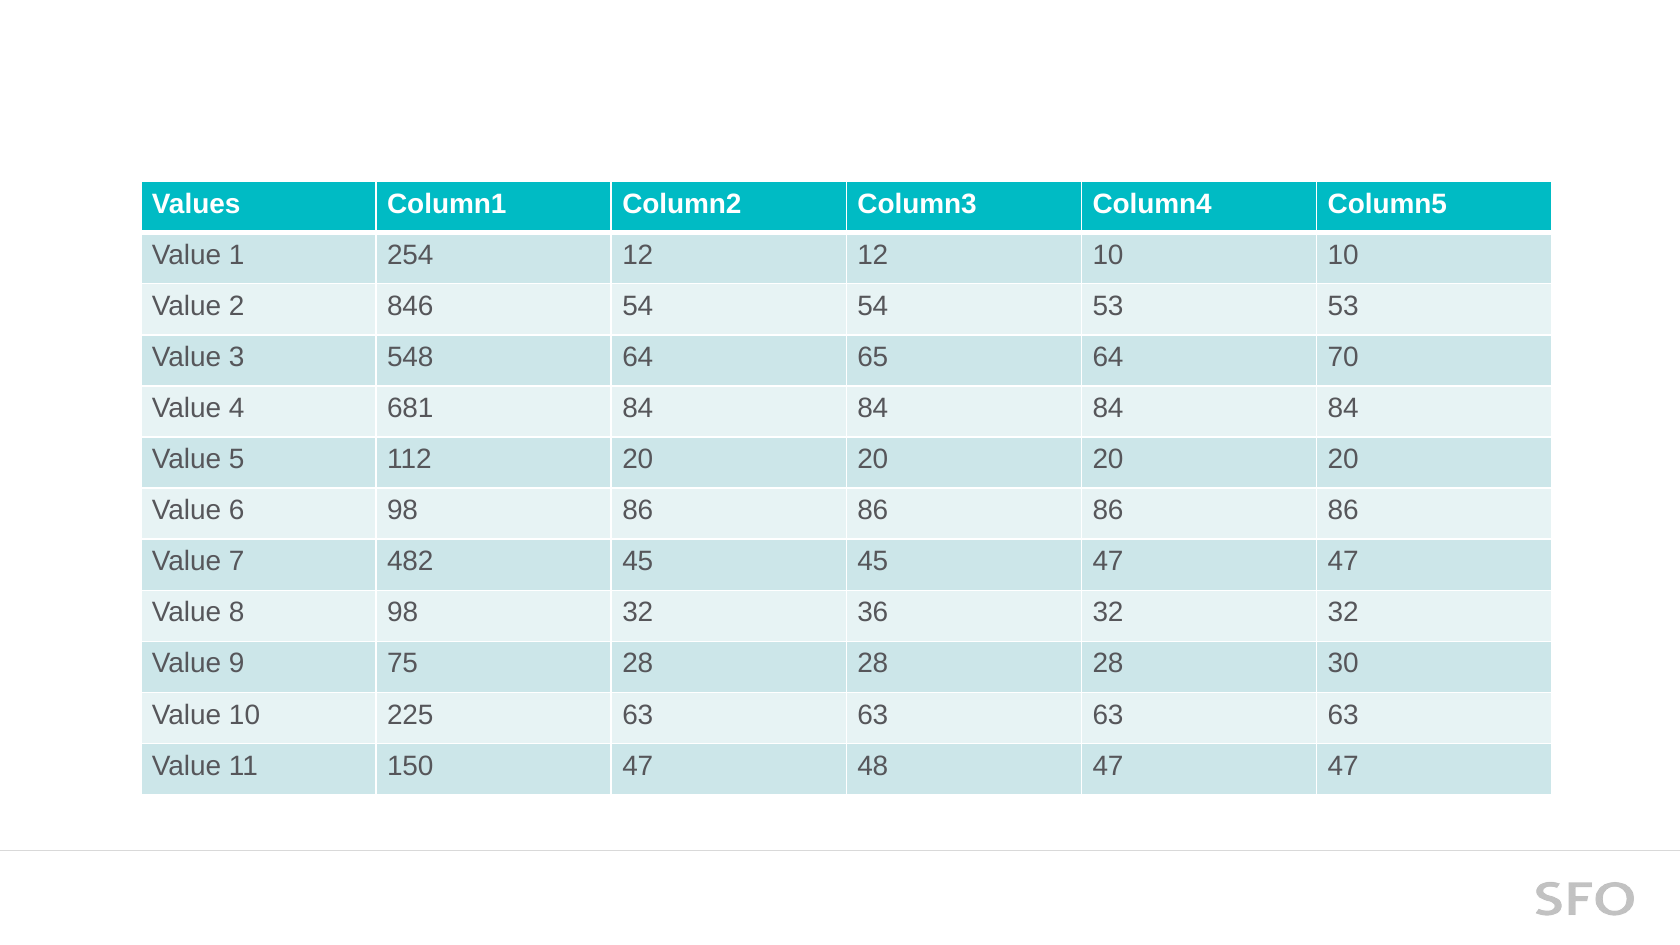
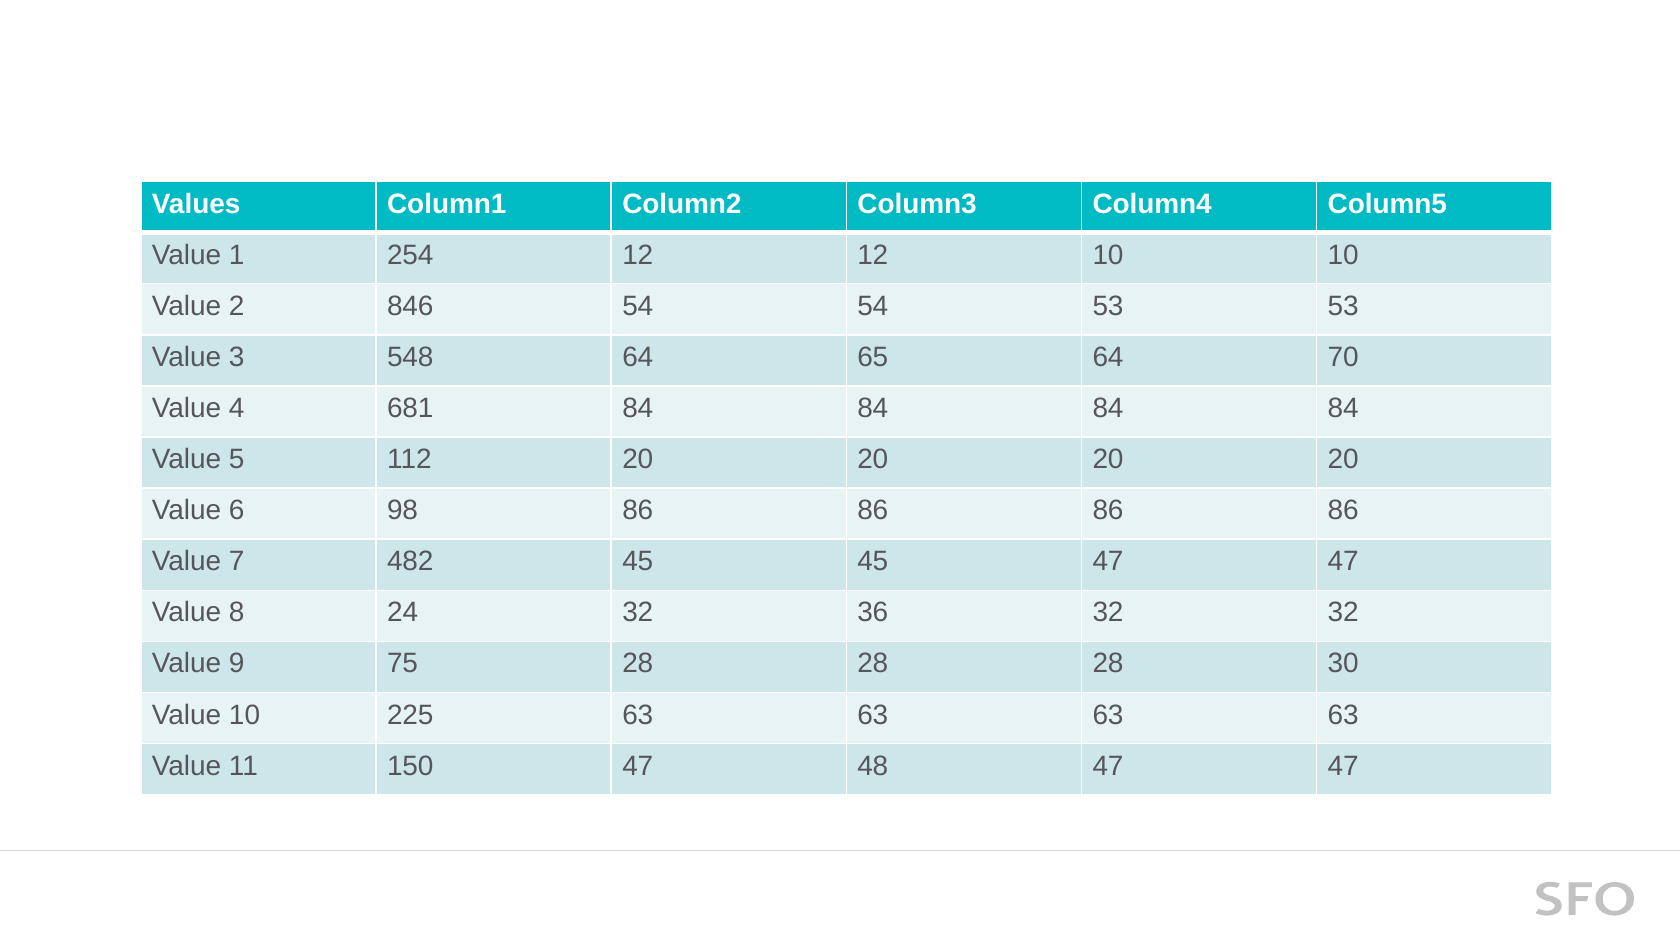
8 98: 98 -> 24 (403, 613)
